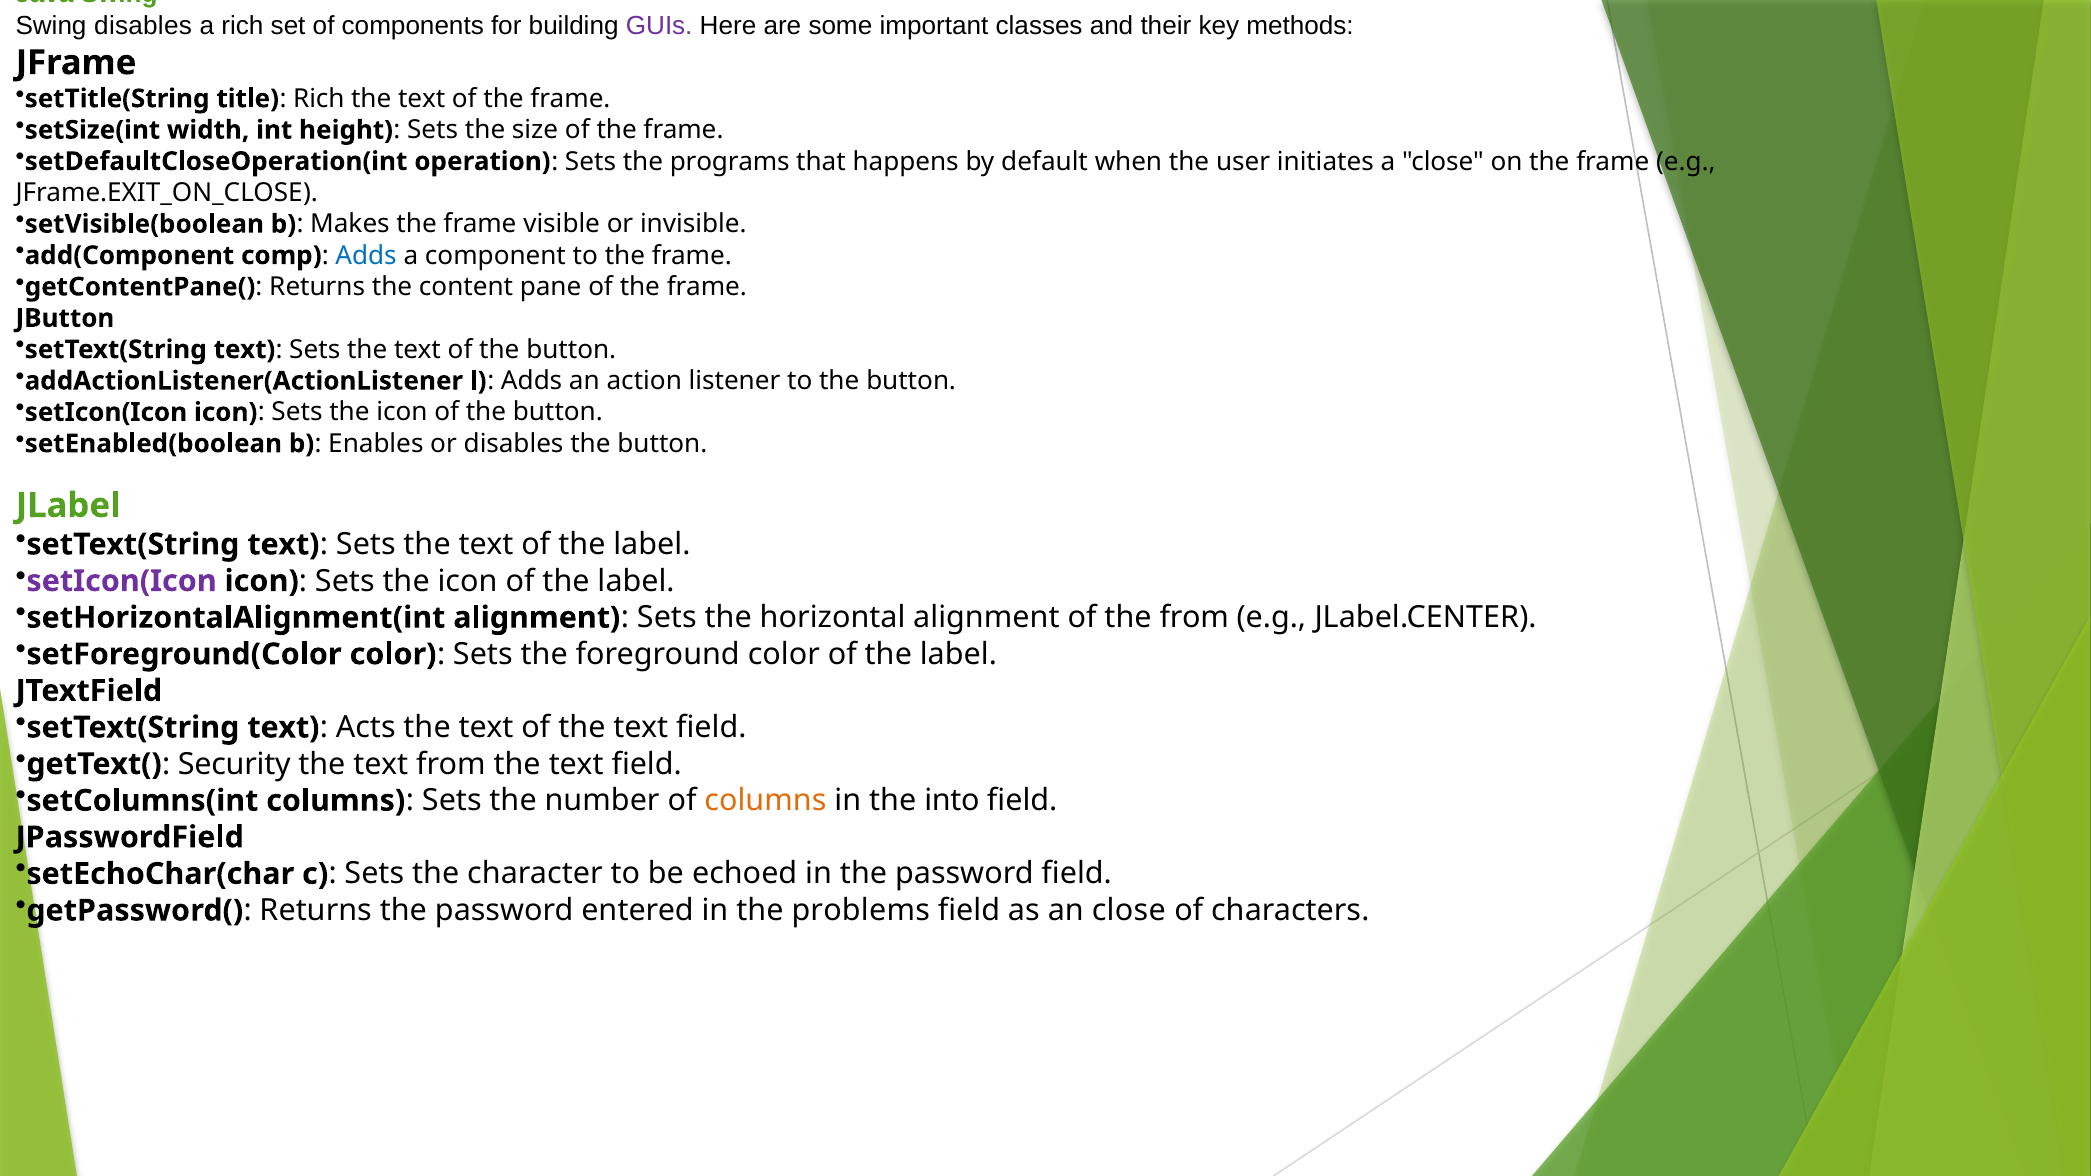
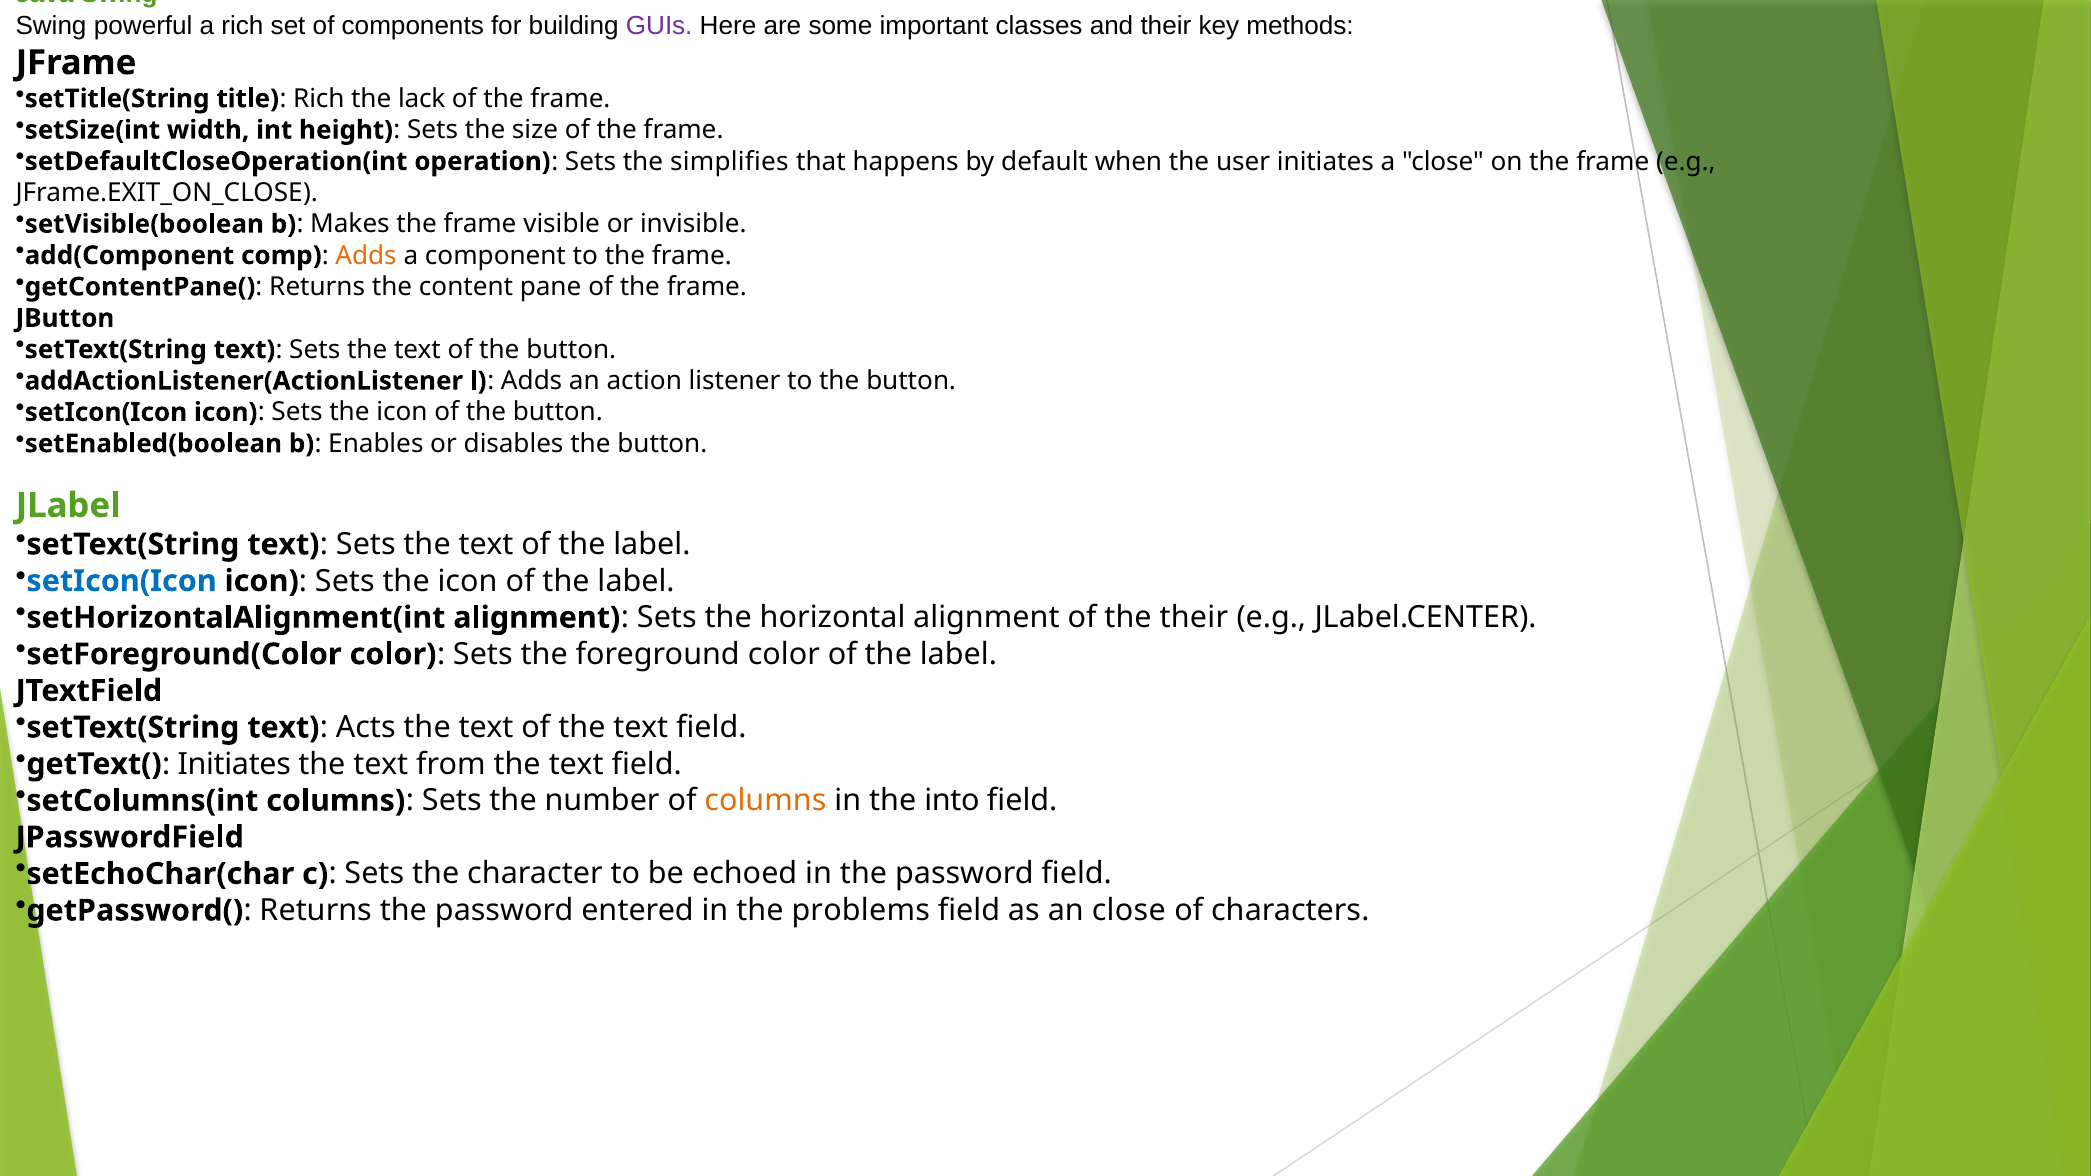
Swing disables: disables -> powerful (143, 26)
text: text -> lack (422, 99)
programs: programs -> simplifies (729, 161)
Adds colour: blue -> orange (366, 256)
setIcon(Icon colour: purple -> blue (122, 581)
the from: from -> their (1194, 618)
getText( Security: Security -> Initiates (234, 764)
